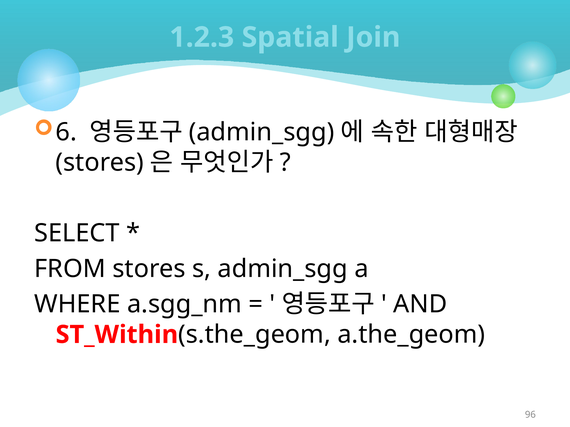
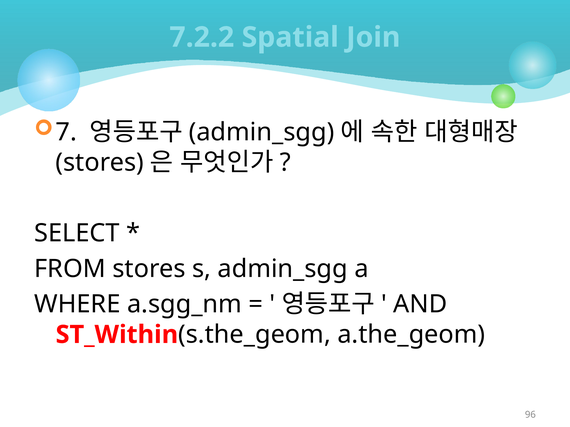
1.2.3: 1.2.3 -> 7.2.2 (202, 37)
6: 6 -> 7 (66, 132)
